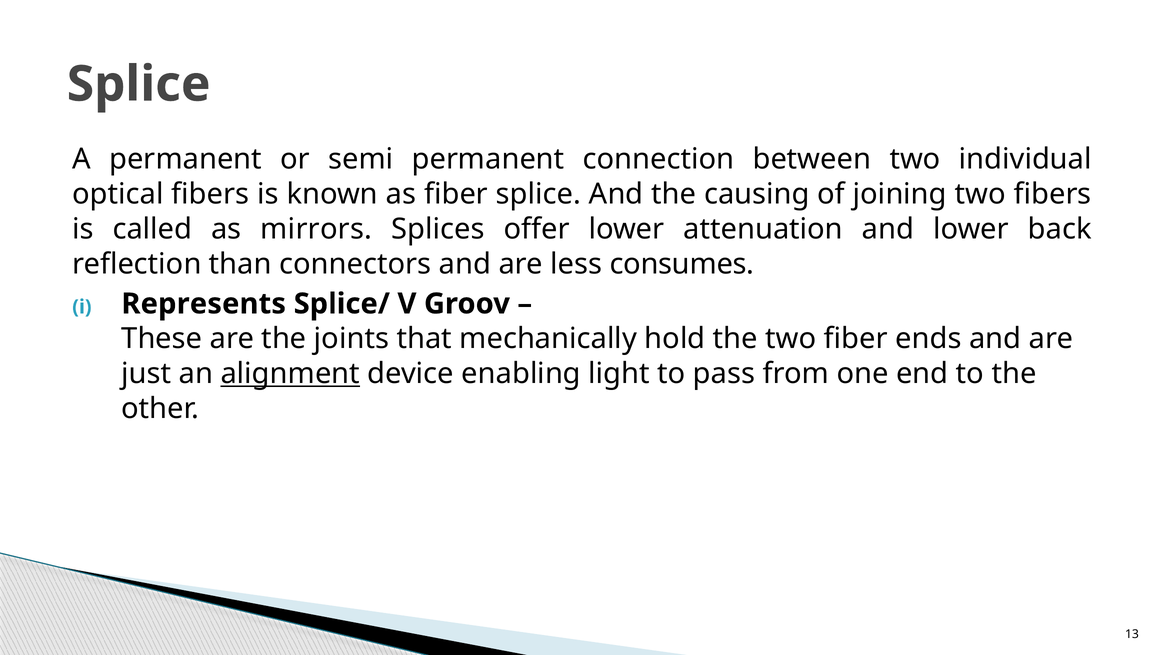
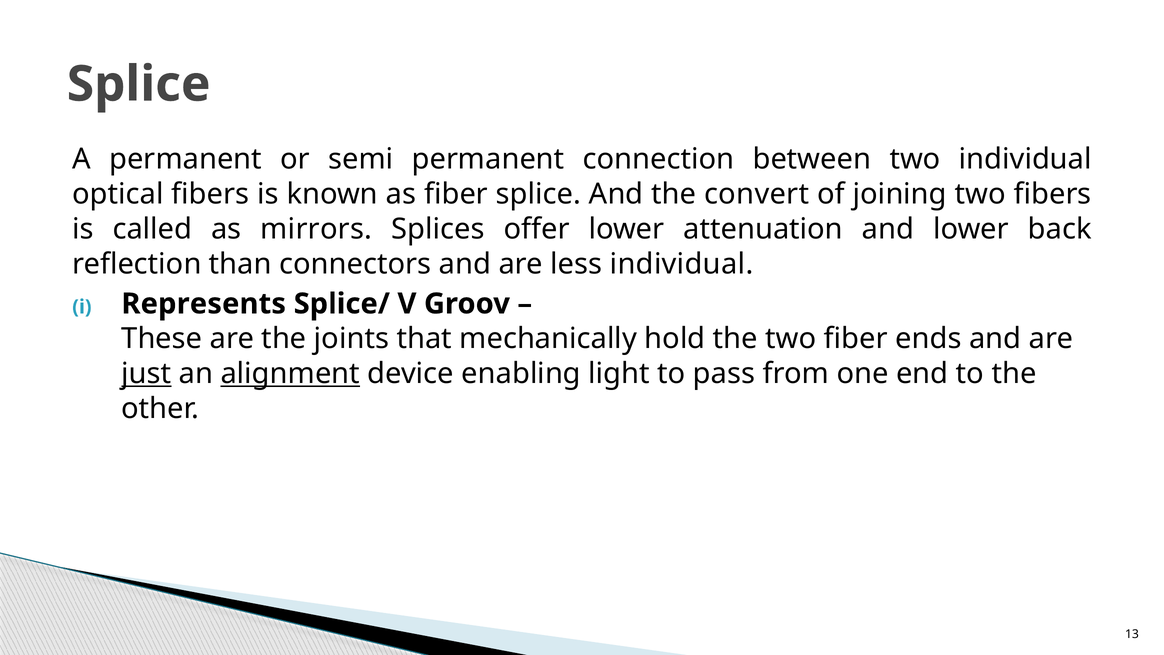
causing: causing -> convert (757, 194)
less consumes: consumes -> individual (682, 264)
just underline: none -> present (146, 374)
